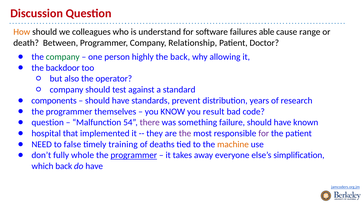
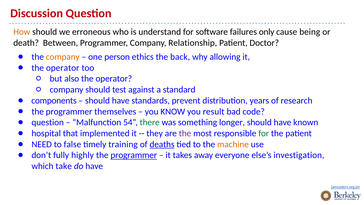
colleagues: colleagues -> erroneous (91, 32)
able: able -> only (267, 32)
range: range -> being (310, 32)
company colour: green -> orange (63, 57)
highly: highly -> ethics (143, 57)
backdoor: backdoor -> operator (63, 68)
there colour: purple -> green (150, 122)
failure: failure -> longer (232, 122)
for colour: purple -> green (264, 133)
deaths underline: none -> present (162, 144)
whole: whole -> highly (83, 155)
simplification: simplification -> investigation (299, 155)
which back: back -> take (64, 166)
